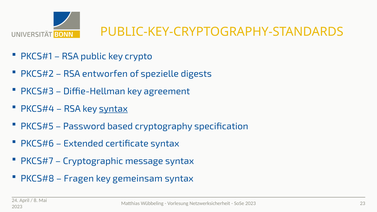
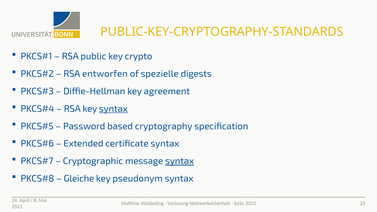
syntax underline: none -> present (180, 161)
Fragen: Fragen -> Gleiche (79, 179)
gemeinsam: gemeinsam -> pseudonym (138, 179)
